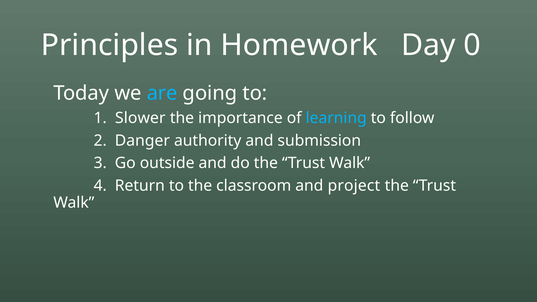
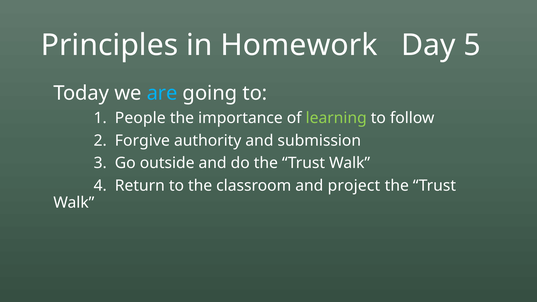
0: 0 -> 5 (472, 45)
Slower: Slower -> People (140, 118)
learning colour: light blue -> light green (336, 118)
Danger: Danger -> Forgive (142, 141)
